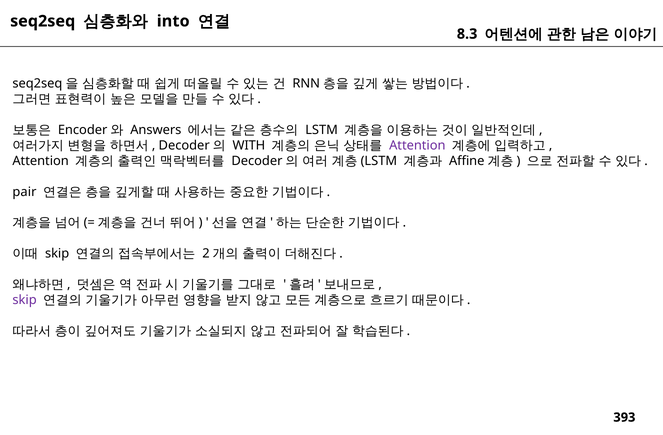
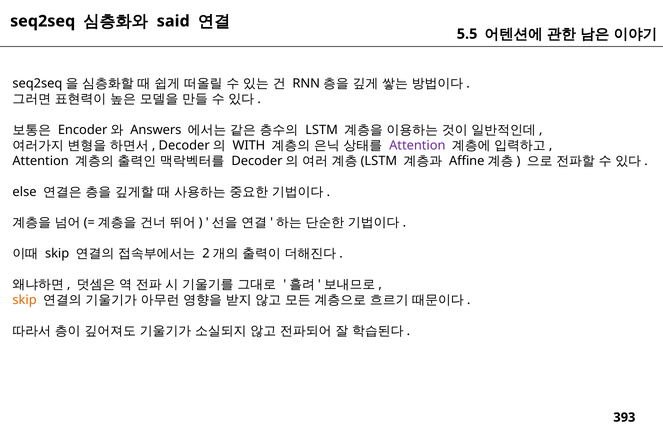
into: into -> said (173, 21)
8.3: 8.3 -> 5.5 (467, 34)
pair: pair -> else (25, 192)
skip colour: purple -> orange (25, 300)
